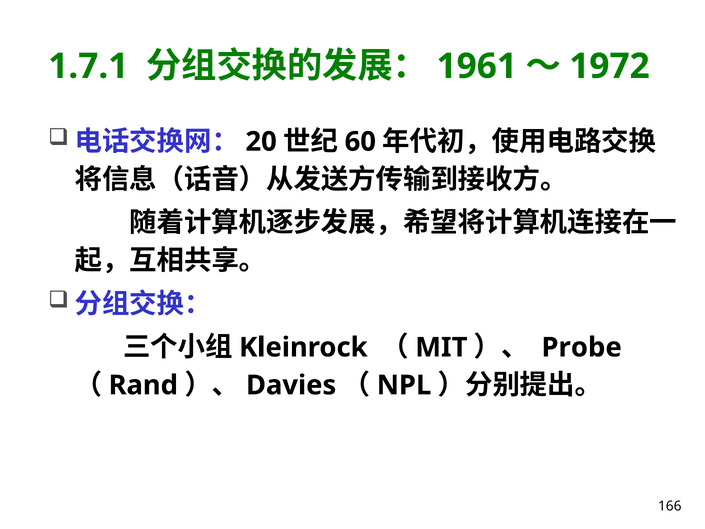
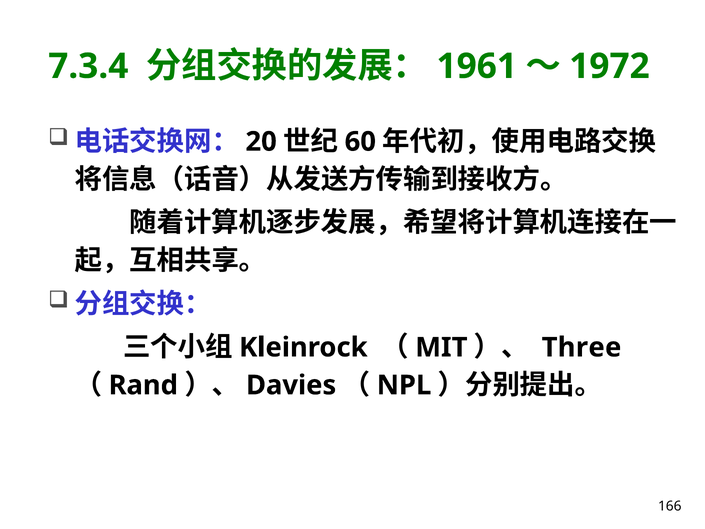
1.7.1: 1.7.1 -> 7.3.4 (88, 66)
Probe: Probe -> Three (581, 347)
